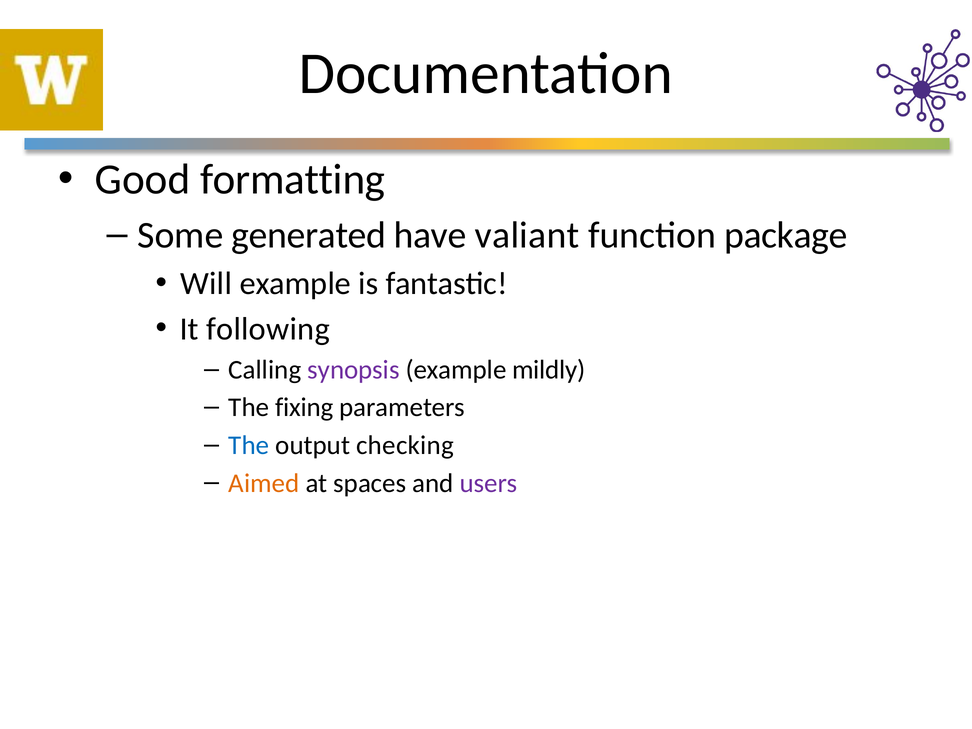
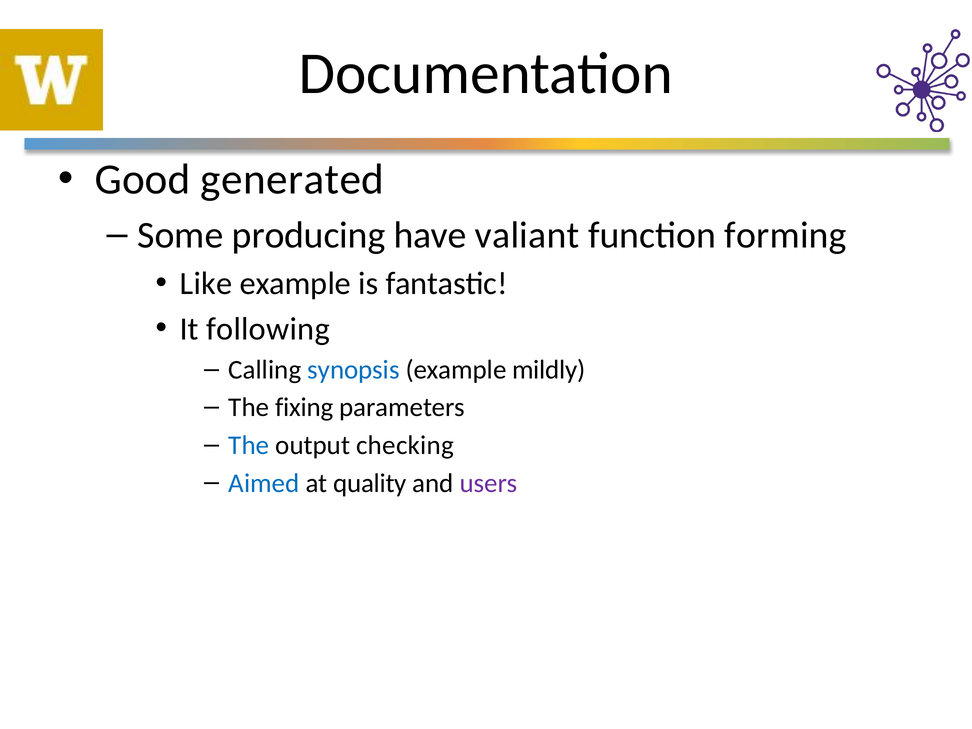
formatting: formatting -> generated (292, 180)
generated: generated -> producing (309, 235)
package: package -> forming (786, 235)
Will: Will -> Like (206, 284)
synopsis colour: purple -> blue (354, 370)
Aimed colour: orange -> blue (264, 483)
spaces: spaces -> quality (370, 483)
